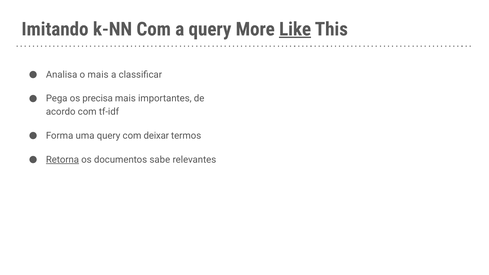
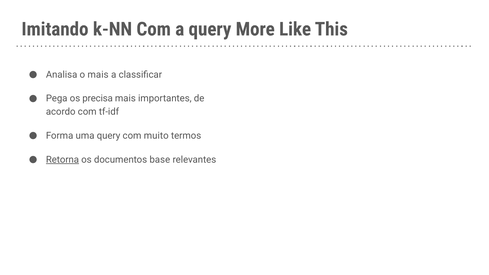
Like underline: present -> none (295, 29)
deixar: deixar -> muito (156, 136)
sabe: sabe -> base (160, 160)
